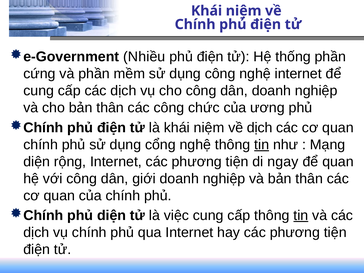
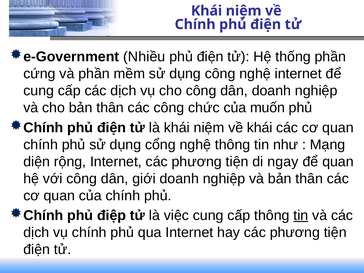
ương: ương -> muốn (268, 108)
về dịch: dịch -> khái (260, 128)
tin underline: present -> none (262, 145)
phủ diện: diện -> điệp (112, 215)
